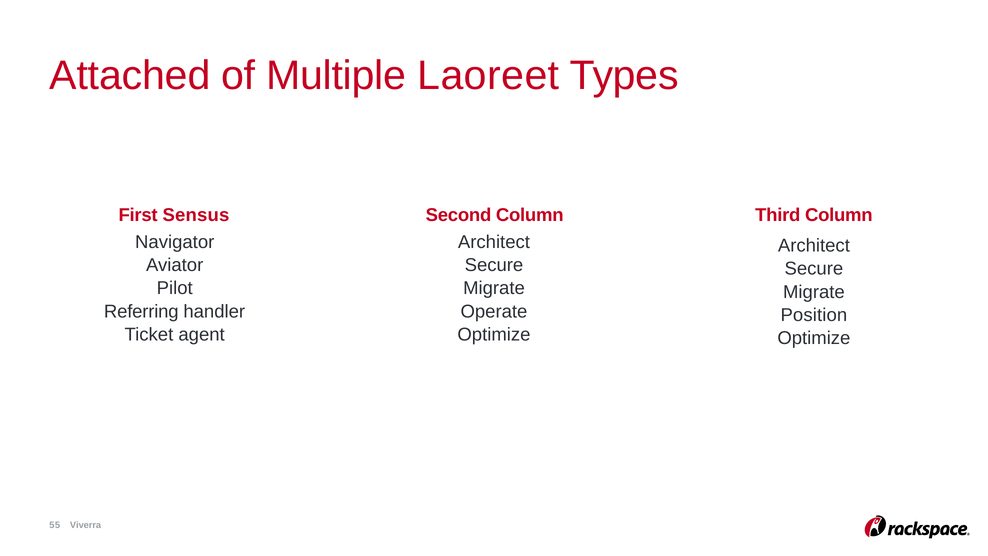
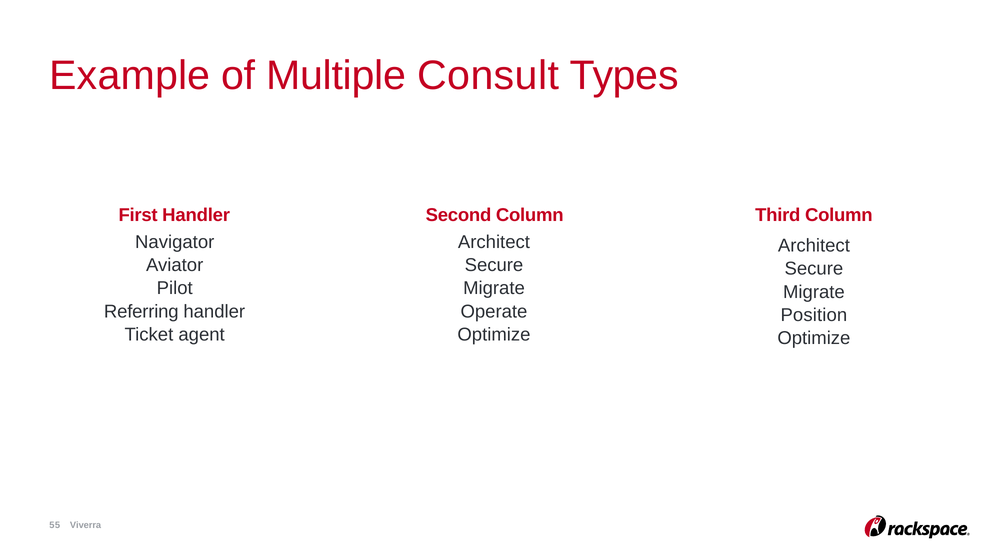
Attached: Attached -> Example (130, 76)
Laoreet: Laoreet -> Consult (488, 76)
First Sensus: Sensus -> Handler (196, 215)
